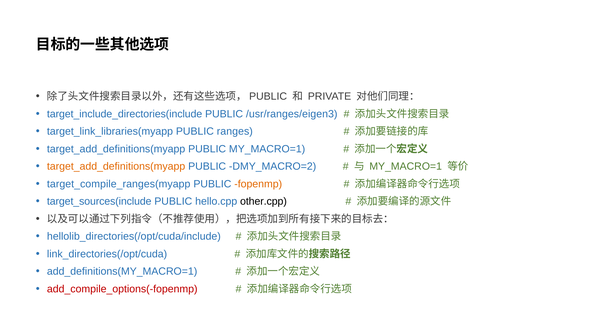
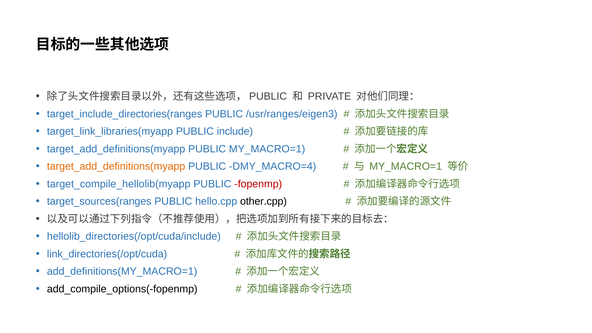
target_include_directories(include: target_include_directories(include -> target_include_directories(ranges (125, 114)
ranges: ranges -> include (235, 131)
DMY_MACRO=2: DMY_MACRO=2 -> DMY_MACRO=4 (273, 166)
target_compile_ranges(myapp: target_compile_ranges(myapp -> target_compile_hellolib(myapp (119, 184)
fopenmp colour: orange -> red (258, 184)
target_sources(include: target_sources(include -> target_sources(ranges (99, 201)
add_compile_options(-fopenmp colour: red -> black (122, 289)
